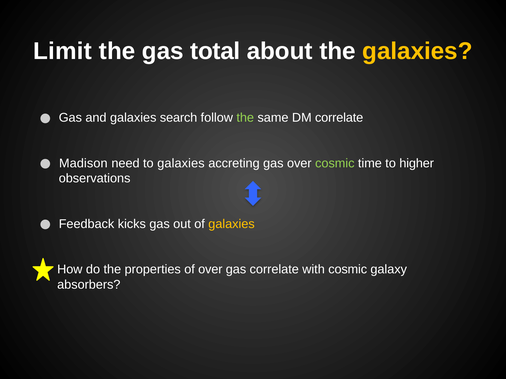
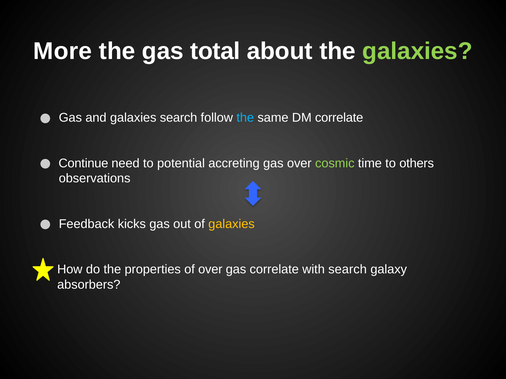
Limit: Limit -> More (63, 51)
galaxies colour: yellow -> light green (417, 51)
the colour: light green -> light blue (245, 118)
Madison: Madison -> Continue (83, 163)
to galaxies: galaxies -> potential (181, 163)
higher: higher -> others (417, 163)
with cosmic: cosmic -> search (348, 270)
